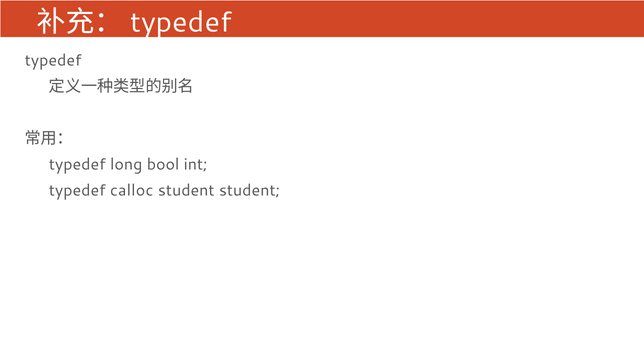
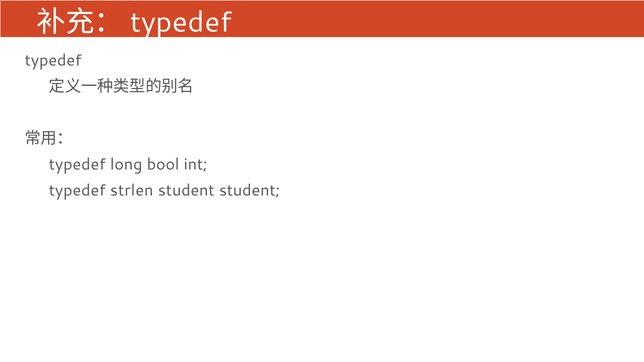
calloc: calloc -> strlen (132, 190)
